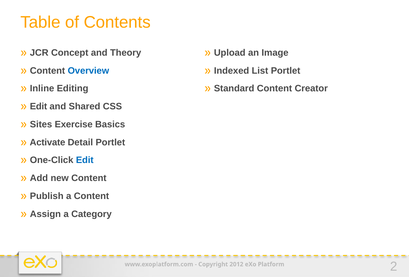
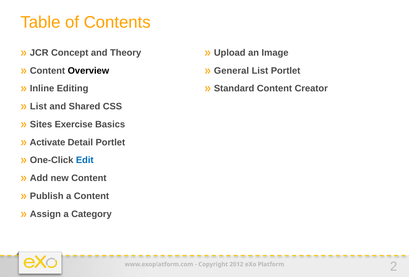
Overview colour: blue -> black (88, 71)
Indexed: Indexed -> General (232, 71)
Edit: Edit -> List (38, 107)
